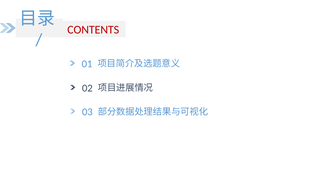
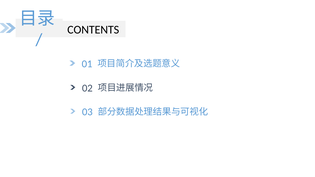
CONTENTS colour: red -> black (93, 30)
